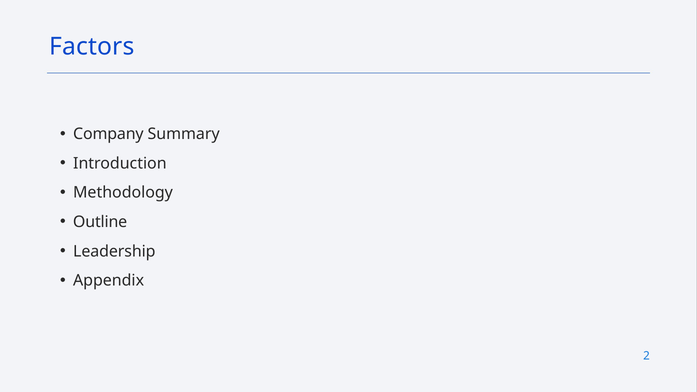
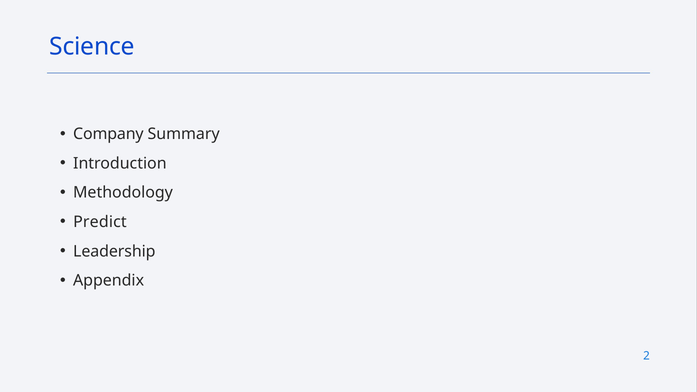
Factors: Factors -> Science (92, 47)
Outline: Outline -> Predict (100, 222)
